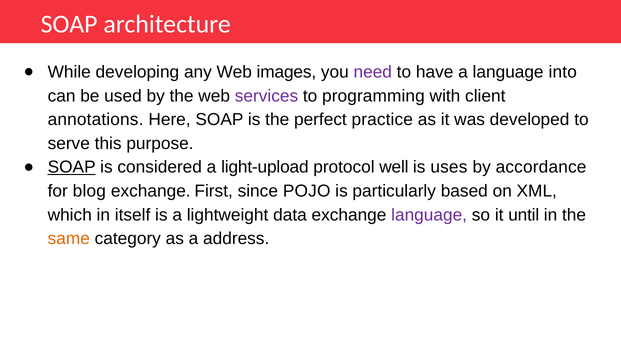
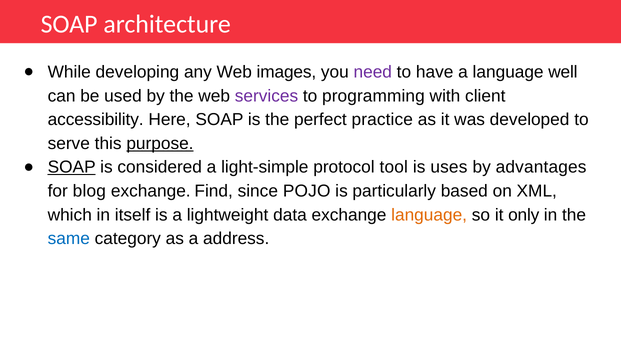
into: into -> well (563, 72)
annotations: annotations -> accessibility (96, 120)
purpose underline: none -> present (160, 144)
light-upload: light-upload -> light-simple (265, 167)
well: well -> tool (394, 167)
accordance: accordance -> advantages (541, 167)
First: First -> Find (214, 191)
language colour: purple -> orange (429, 215)
until: until -> only (524, 215)
same colour: orange -> blue (69, 239)
